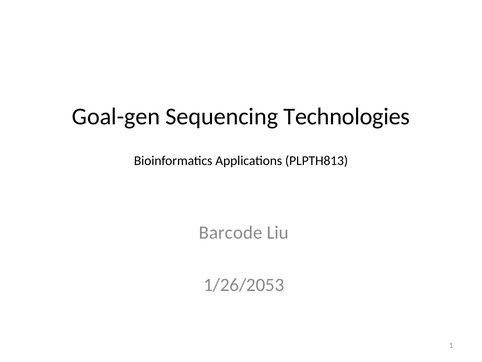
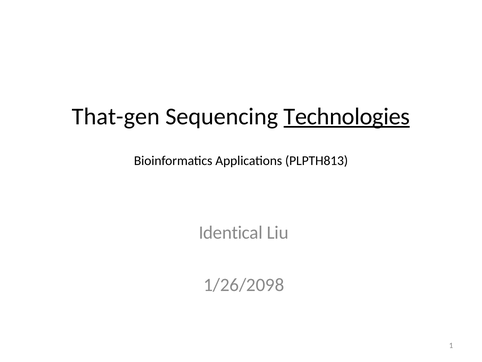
Goal-gen: Goal-gen -> That-gen (116, 116)
Technologies underline: none -> present (347, 116)
Barcode: Barcode -> Identical (231, 232)
1/26/2053: 1/26/2053 -> 1/26/2098 (244, 285)
